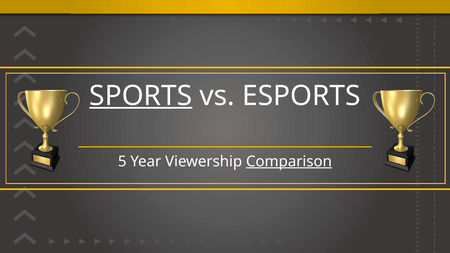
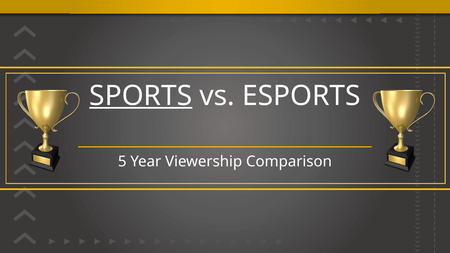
Comparison underline: present -> none (289, 162)
